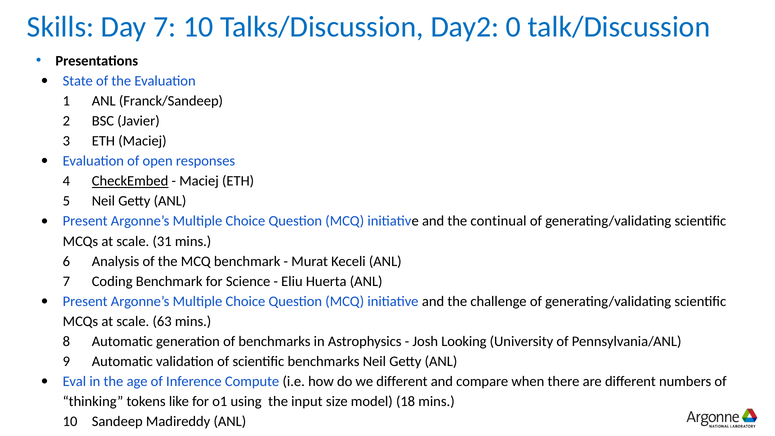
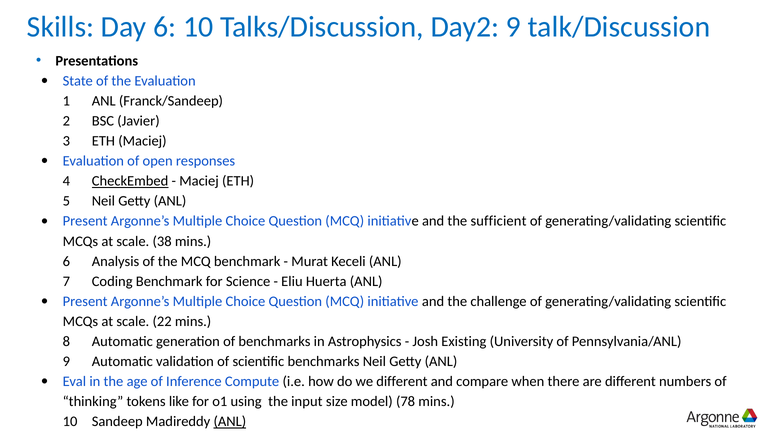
Day 7: 7 -> 6 (165, 27)
Day2 0: 0 -> 9 (513, 27)
continual: continual -> sufficient (498, 221)
31: 31 -> 38 (162, 241)
63: 63 -> 22 (162, 321)
Looking: Looking -> Existing (464, 341)
18: 18 -> 78 (406, 402)
ANL underline: none -> present (230, 422)
